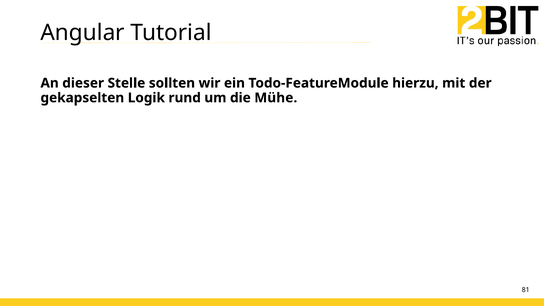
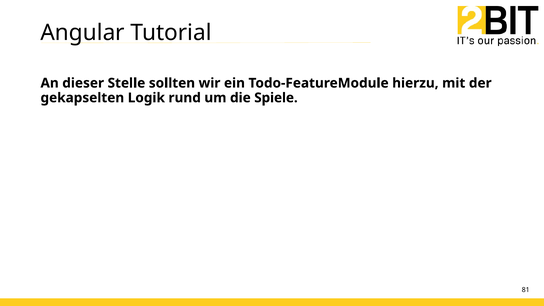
Mühe: Mühe -> Spiele (276, 98)
